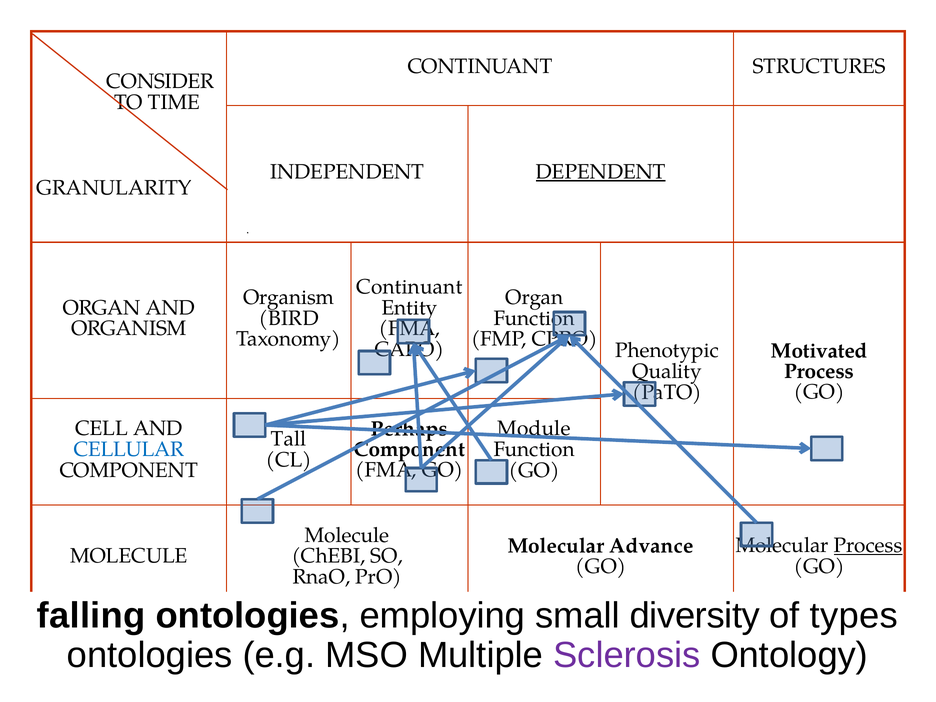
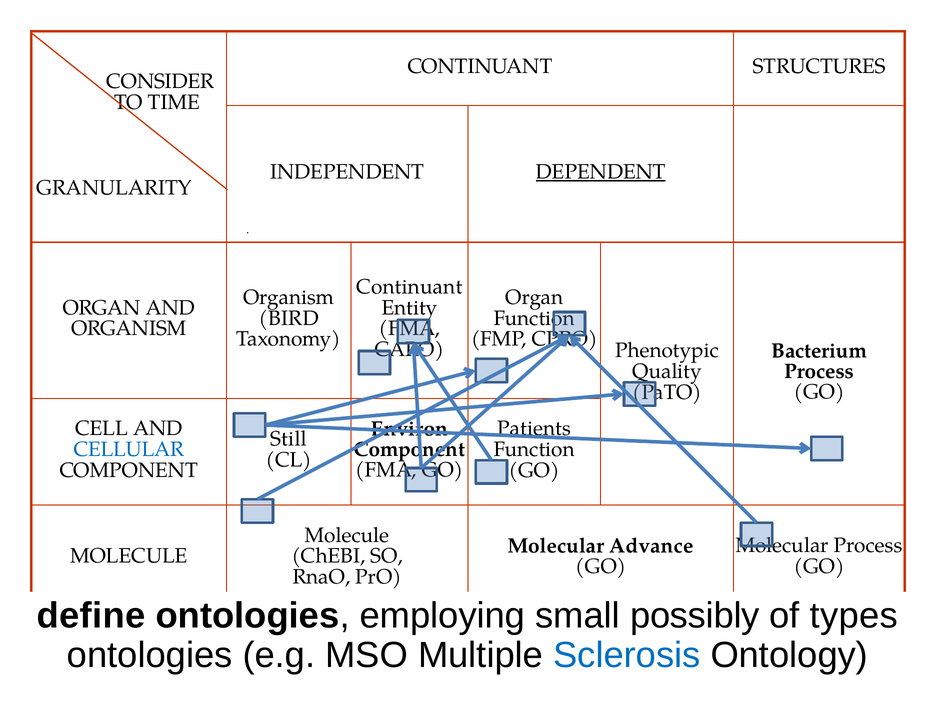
Motivated: Motivated -> Bacterium (819, 351)
Perhaps: Perhaps -> Environ (409, 429)
Module: Module -> Patients (534, 429)
Tall: Tall -> Still (289, 439)
Process underline: present -> none (868, 546)
falling: falling -> define (91, 616)
diversity: diversity -> possibly (695, 616)
Sclerosis colour: purple -> blue (627, 655)
